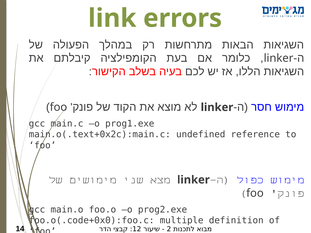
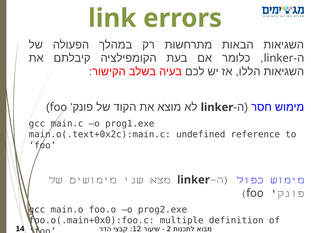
foo.o(.code+0x0):foo.c: foo.o(.code+0x0):foo.c -> foo.o(.main+0x0):foo.c (92, 221)
